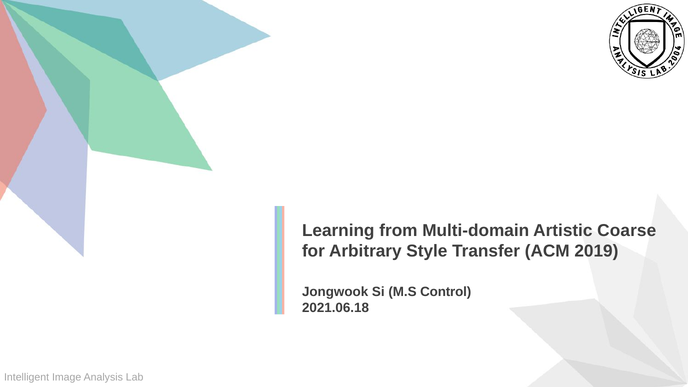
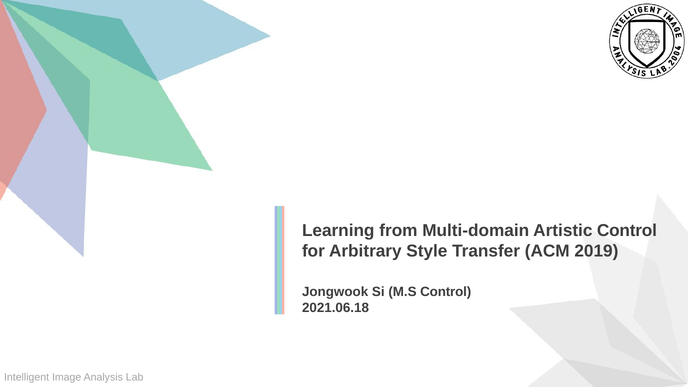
Artistic Coarse: Coarse -> Control (627, 230)
